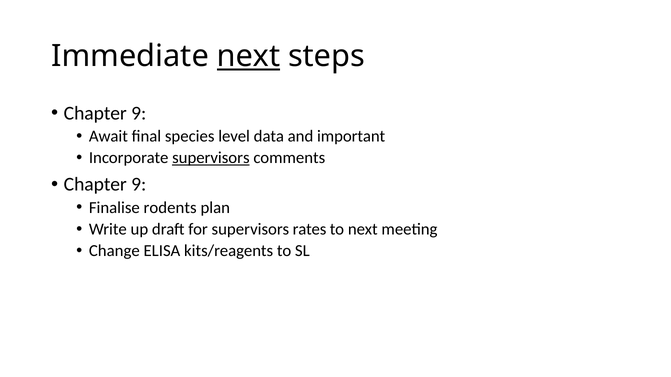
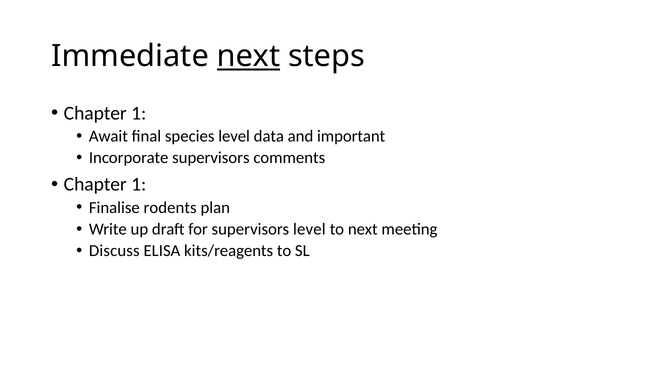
9: 9 -> 1 (139, 113)
supervisors underline: present -> none (211, 158)
9: 9 -> 1 (139, 185)
supervisors rates: rates -> level (309, 229)
Change: Change -> Discuss (114, 251)
